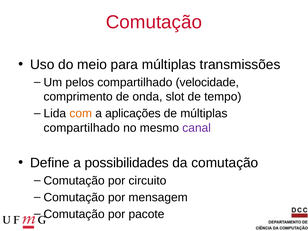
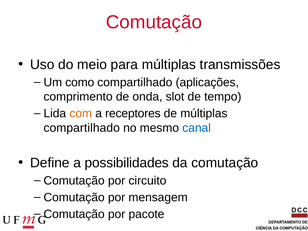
pelos: pelos -> como (80, 82)
velocidade: velocidade -> aplicações (207, 82)
aplicações: aplicações -> receptores (133, 113)
canal colour: purple -> blue (197, 128)
